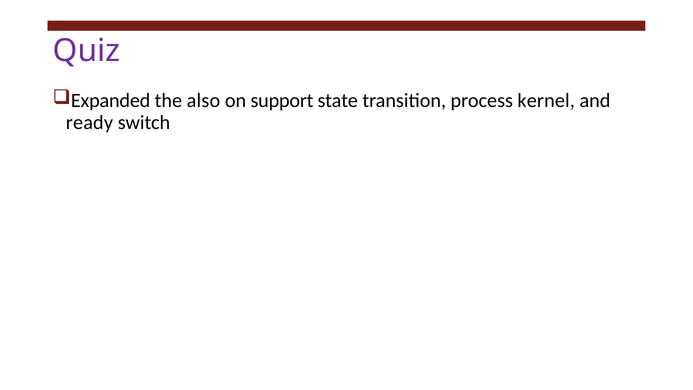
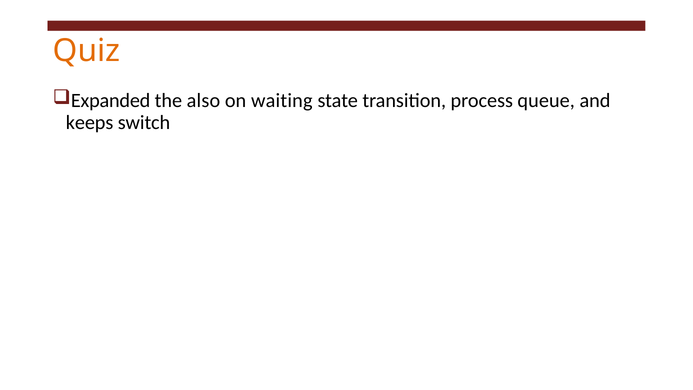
Quiz colour: purple -> orange (87, 50)
support: support -> waiting (282, 101)
kernel: kernel -> queue (546, 101)
ready: ready -> keeps (90, 122)
